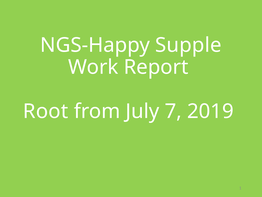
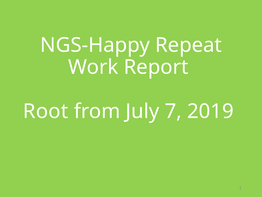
Supple: Supple -> Repeat (189, 45)
